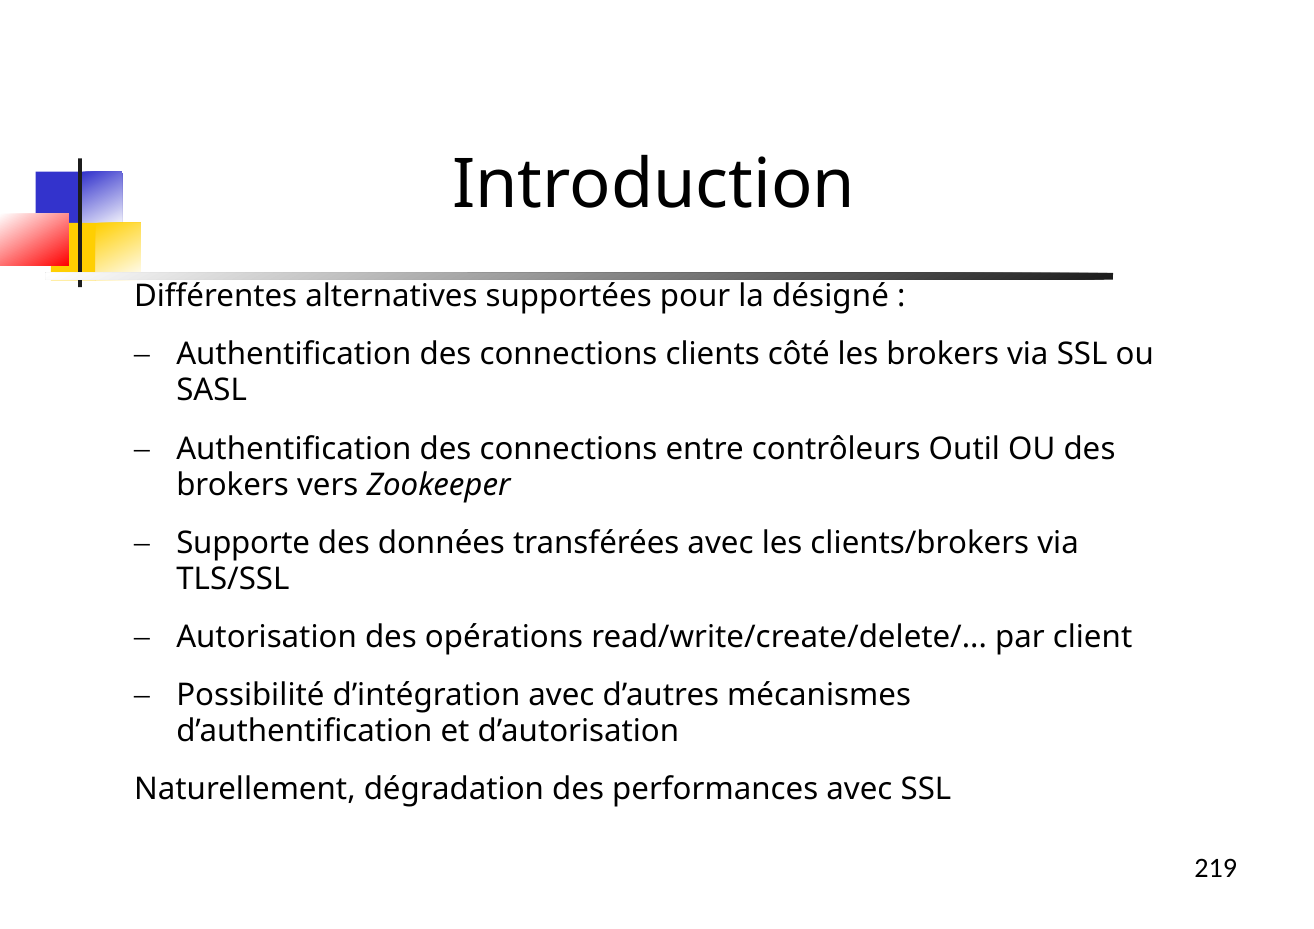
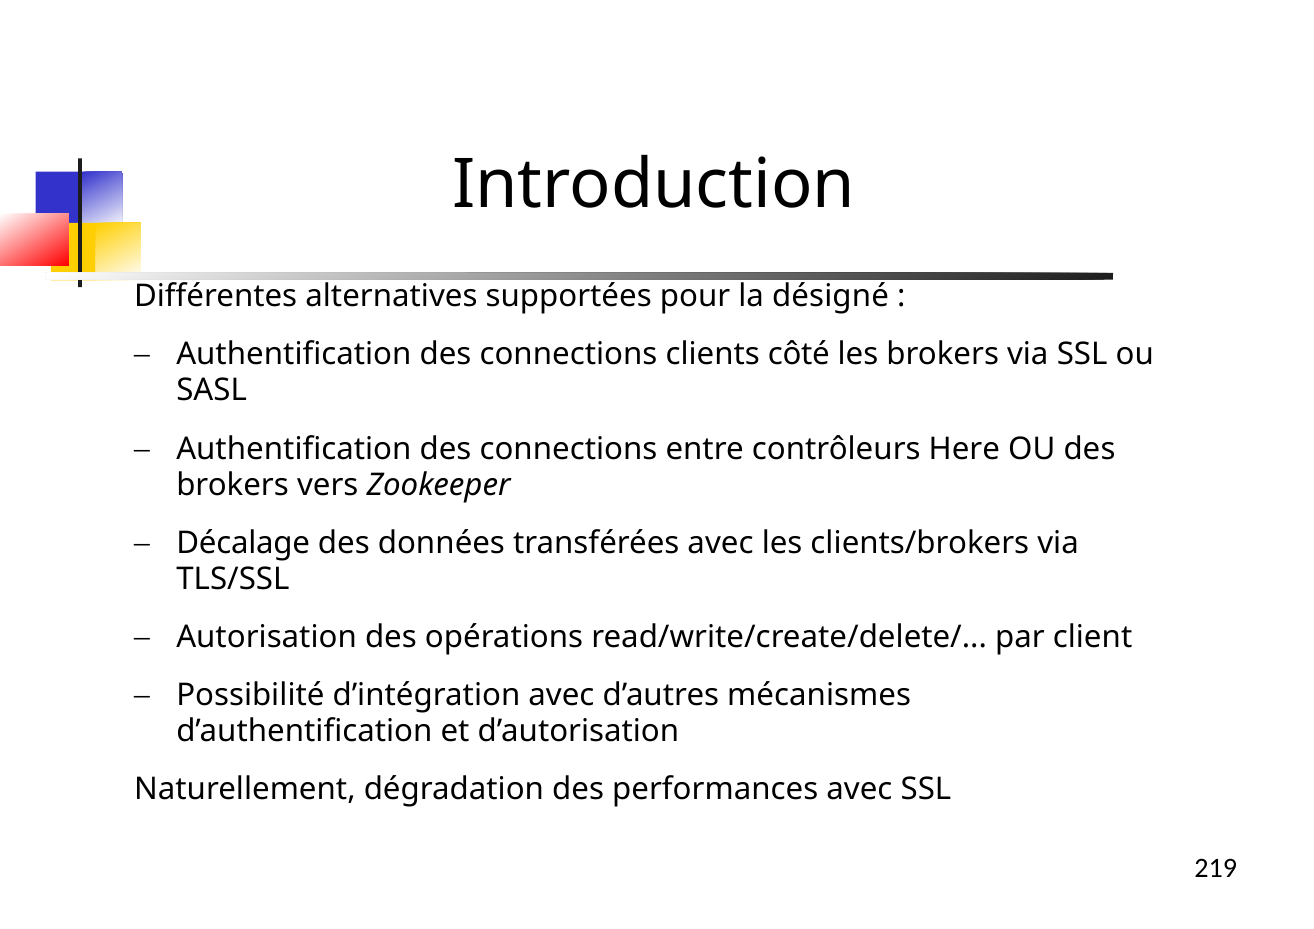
Outil: Outil -> Here (964, 449)
Supporte: Supporte -> Décalage (243, 543)
